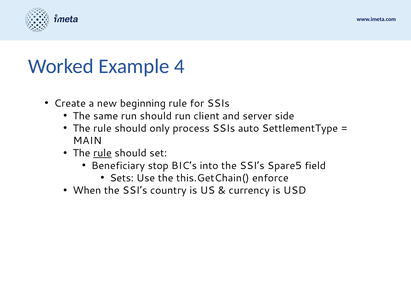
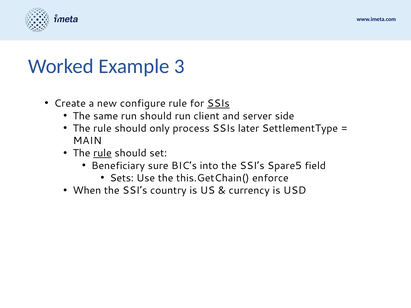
4: 4 -> 3 (179, 66)
beginning: beginning -> configure (143, 104)
SSIs underline: none -> present (218, 104)
auto: auto -> later (249, 128)
stop: stop -> sure (158, 166)
